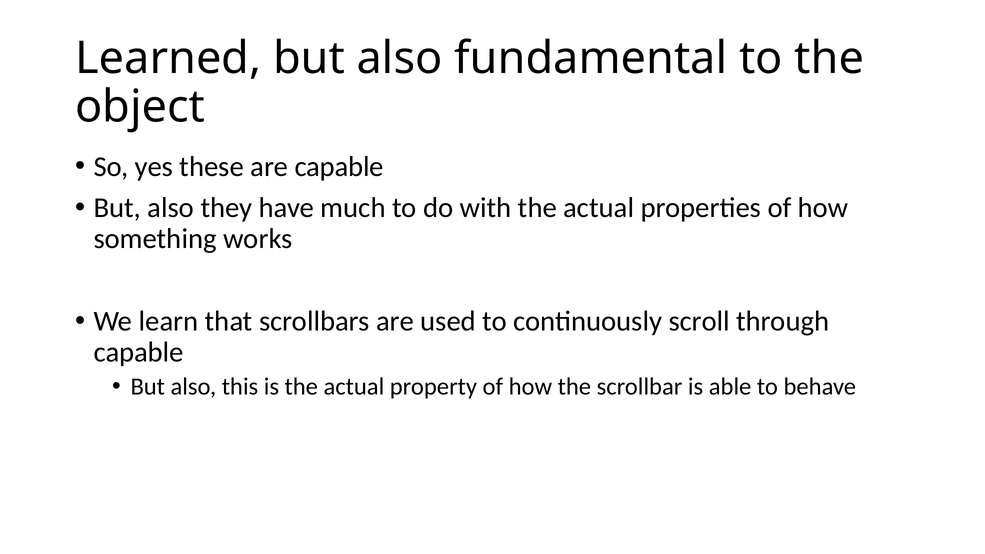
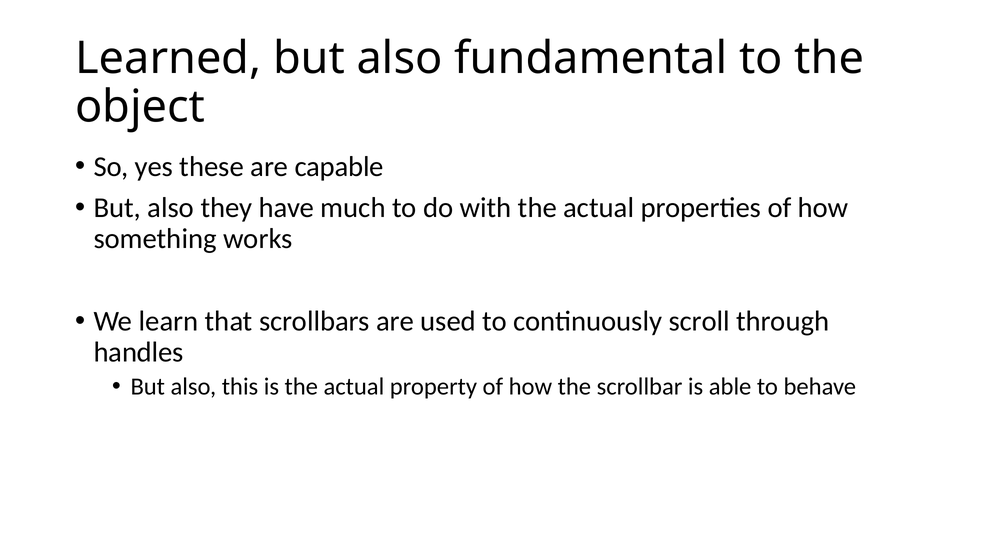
capable: capable -> handles (139, 353)
